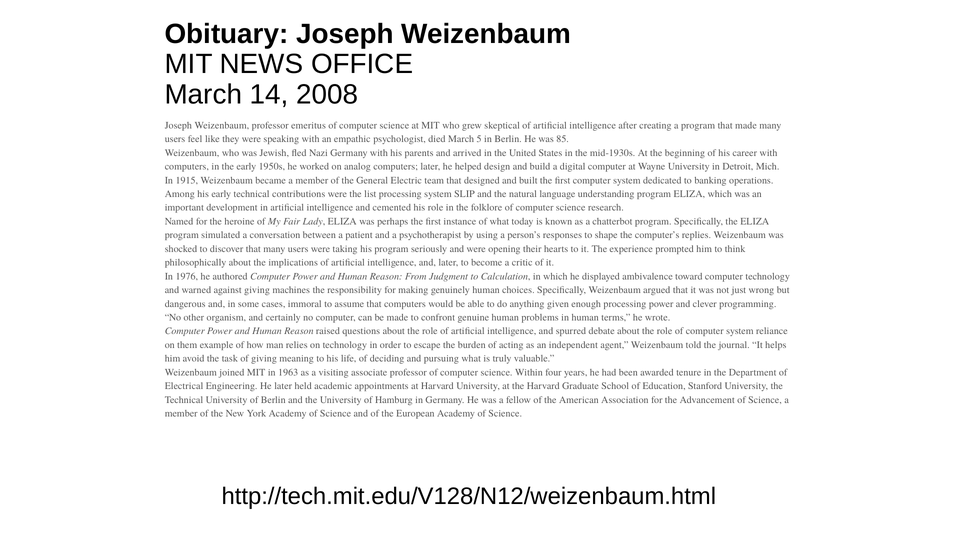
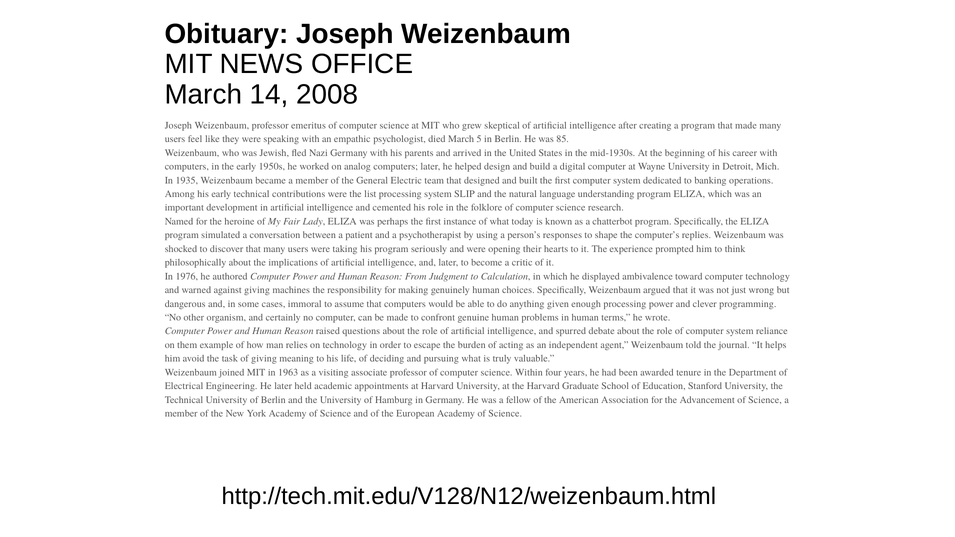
1915: 1915 -> 1935 (187, 180)
